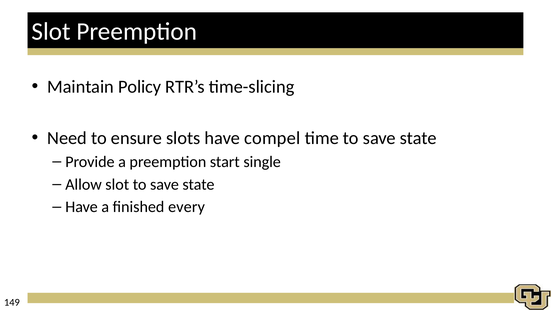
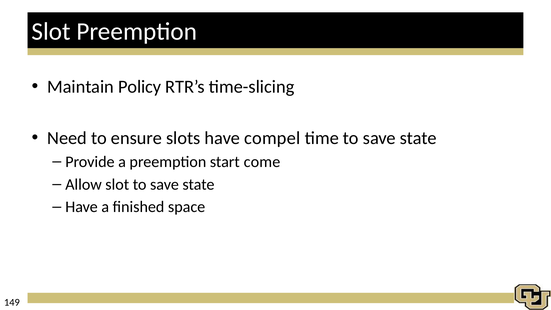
single: single -> come (262, 162)
every: every -> space (187, 207)
